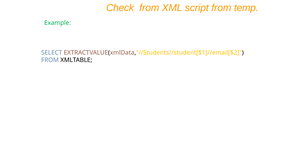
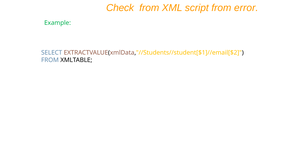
temp: temp -> error (246, 8)
